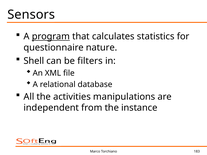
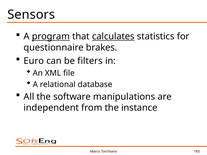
calculates underline: none -> present (113, 37)
nature: nature -> brakes (102, 48)
Shell: Shell -> Euro (34, 61)
activities: activities -> software (72, 97)
